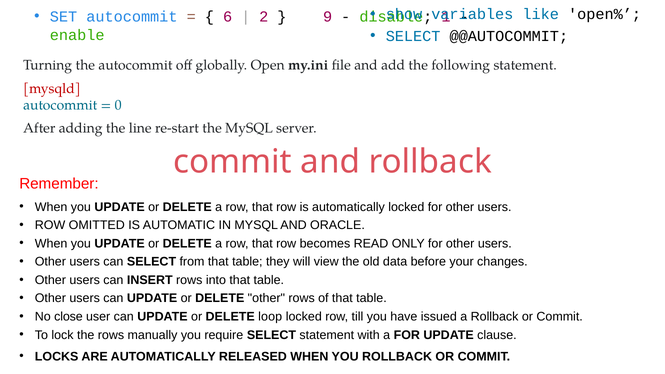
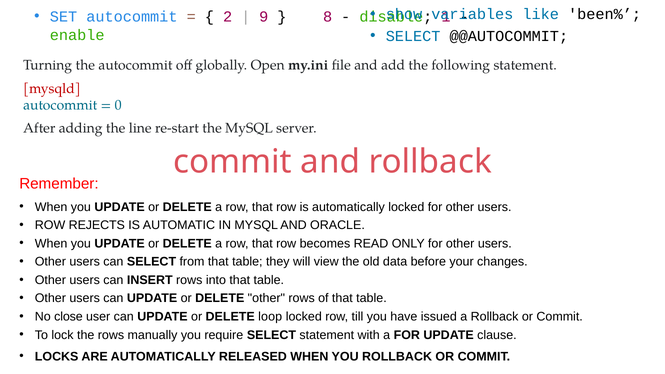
open%: open% -> been% (605, 14)
6: 6 -> 2 (228, 17)
2: 2 -> 9 (264, 17)
9: 9 -> 8 (328, 17)
OMITTED: OMITTED -> REJECTS (97, 225)
